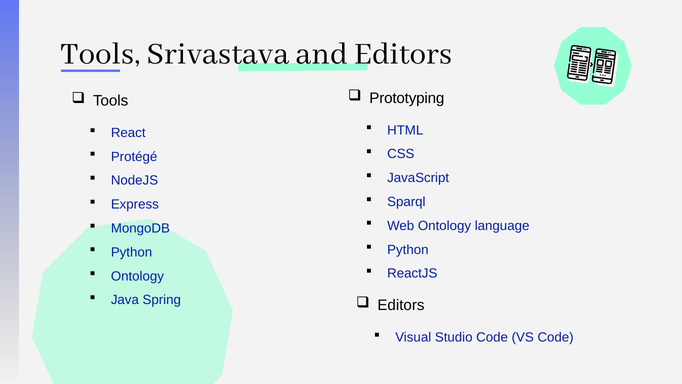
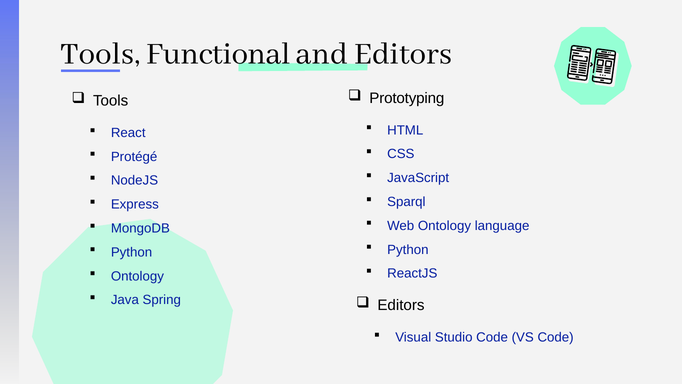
Srivastava: Srivastava -> Functional (218, 53)
